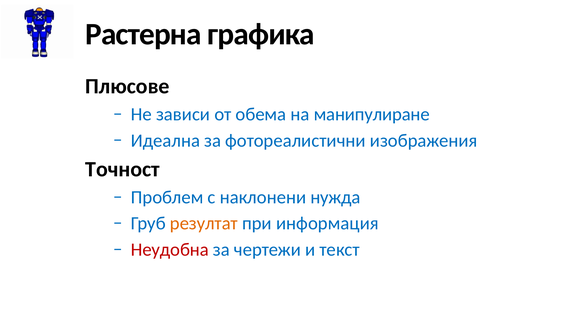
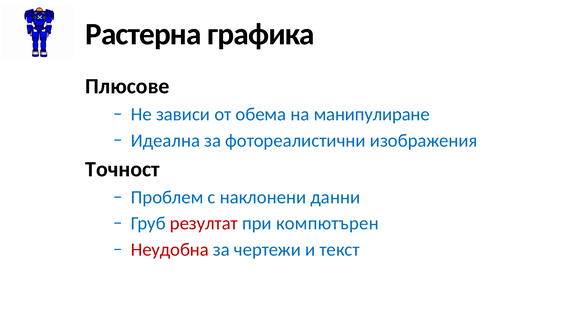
нужда: нужда -> данни (335, 197)
резултат colour: orange -> red (204, 224)
информация: информация -> компютърен (327, 224)
